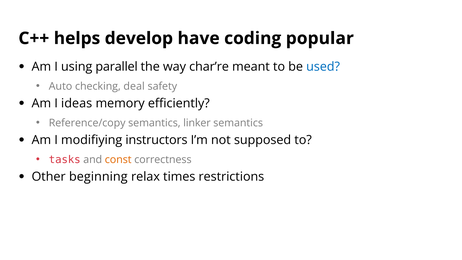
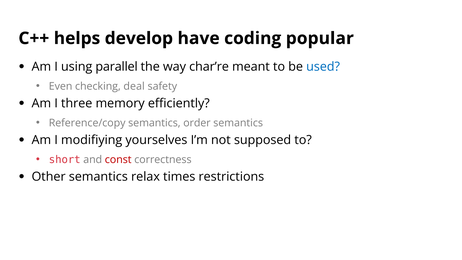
Auto: Auto -> Even (61, 86)
ideas: ideas -> three (77, 103)
linker: linker -> order (197, 123)
instructors: instructors -> yourselves (156, 140)
tasks: tasks -> short (65, 159)
const colour: orange -> red (118, 159)
Other beginning: beginning -> semantics (98, 177)
